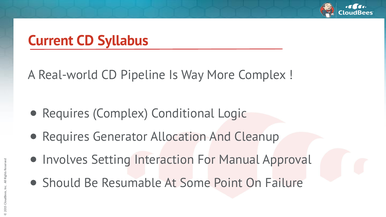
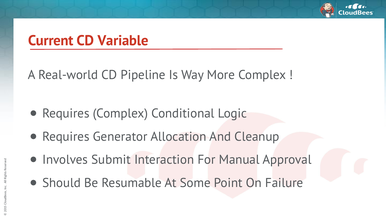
Syllabus: Syllabus -> Variable (123, 41)
Setting: Setting -> Submit (111, 160)
